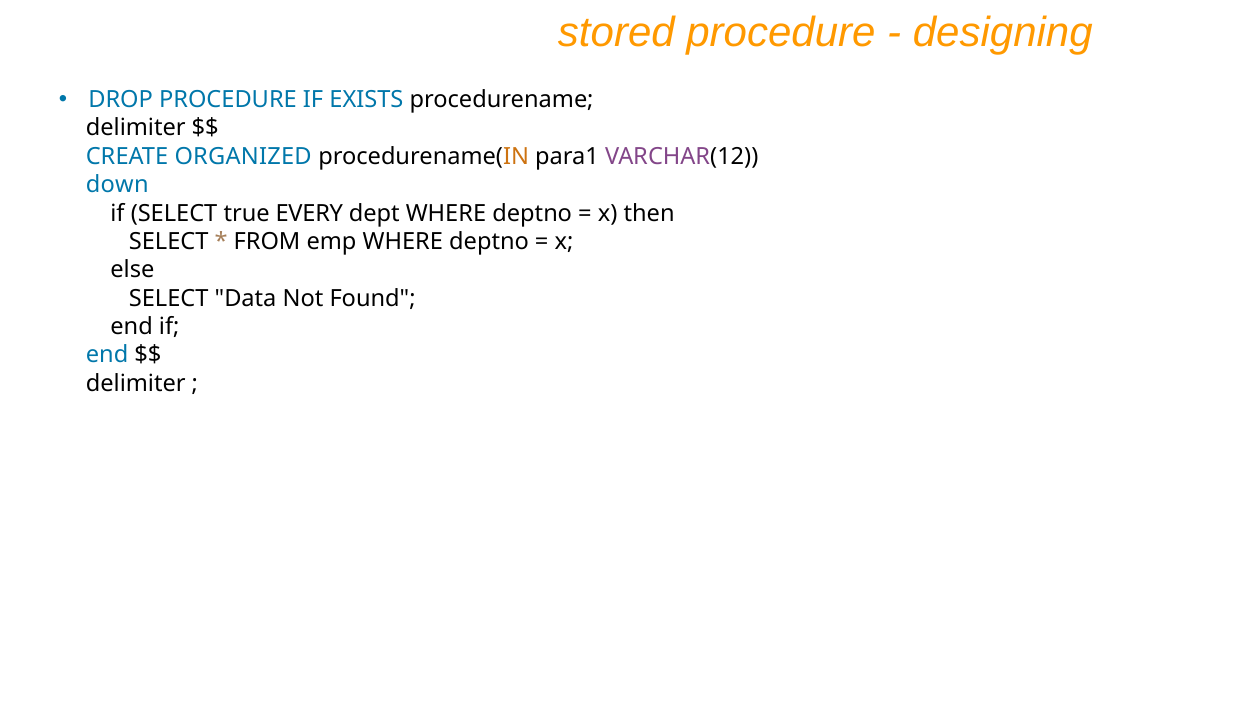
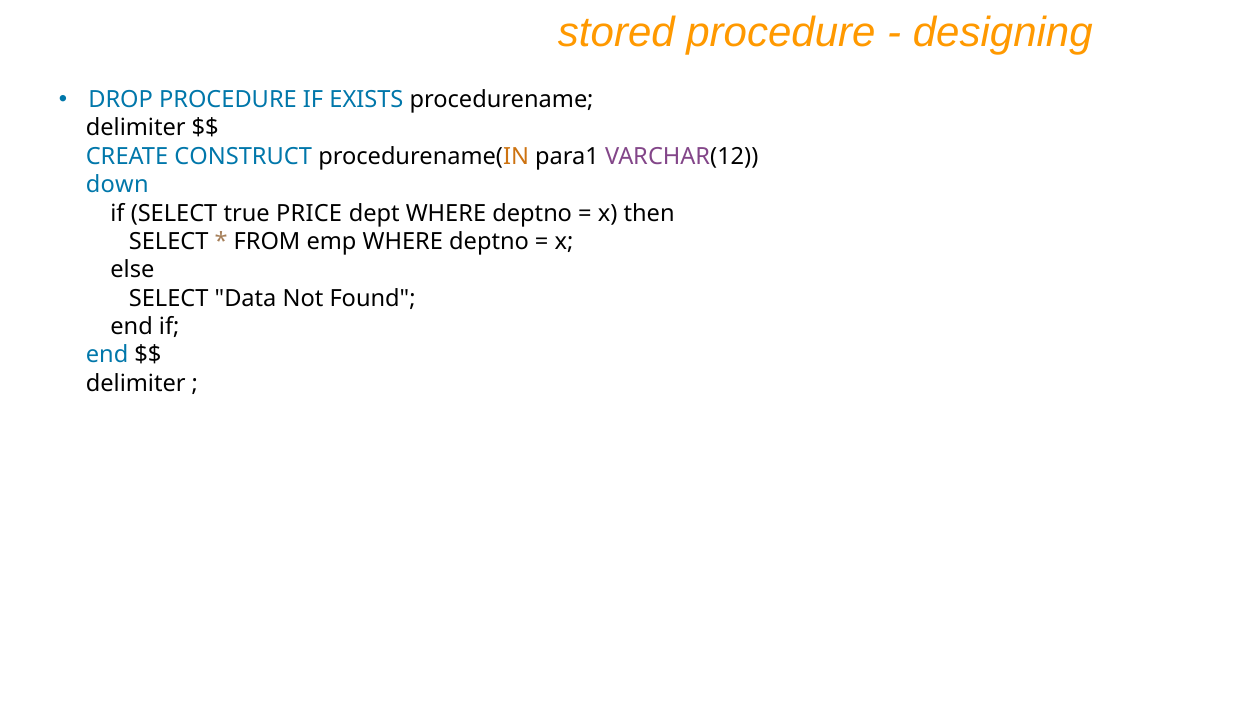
ORGANIZED: ORGANIZED -> CONSTRUCT (243, 156)
EVERY: EVERY -> PRICE (309, 213)
